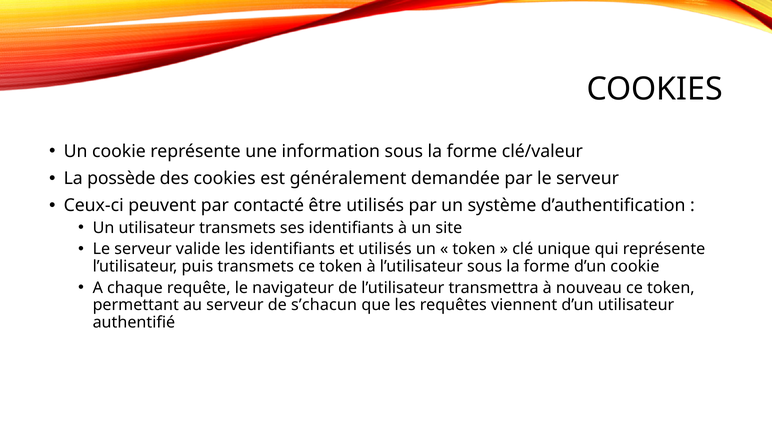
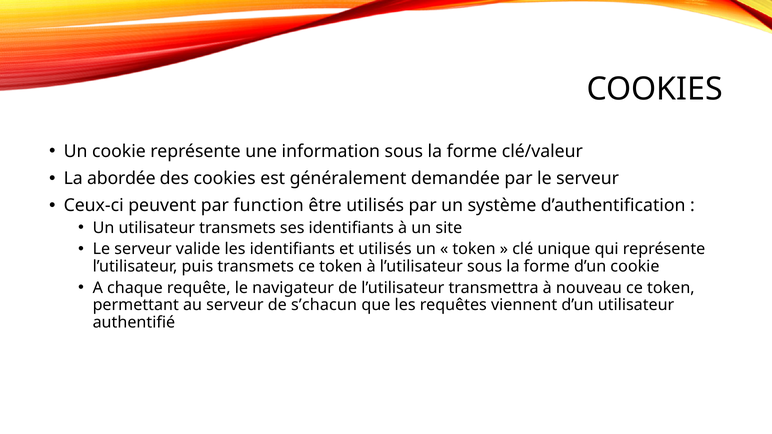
possède: possède -> abordée (121, 178)
contacté: contacté -> function (269, 206)
